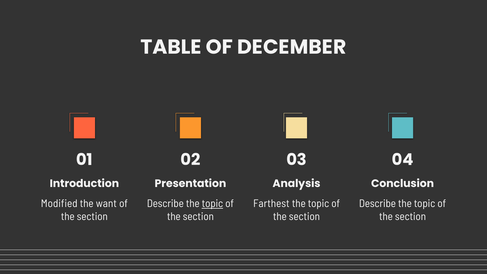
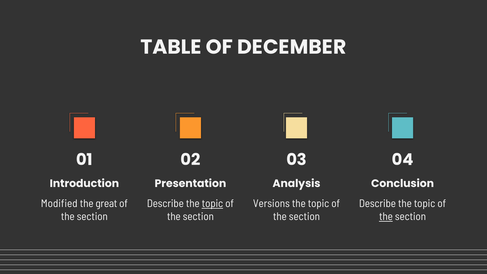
want: want -> great (106, 204)
Farthest: Farthest -> Versions (271, 204)
the underline: none -> present (386, 217)
